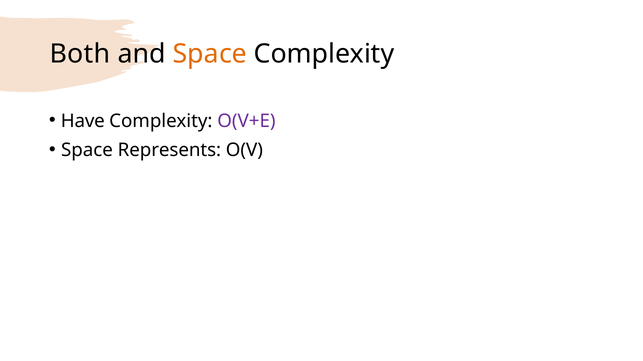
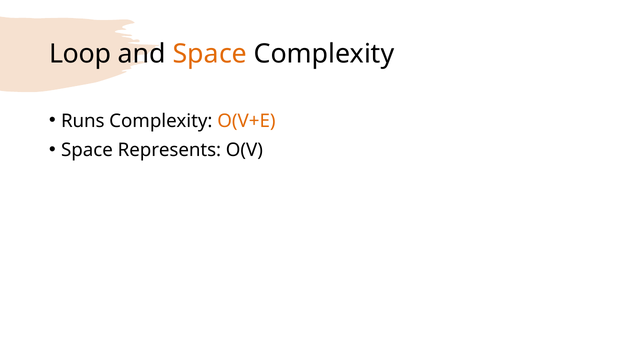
Both: Both -> Loop (80, 54)
Have: Have -> Runs (83, 121)
O(V+E colour: purple -> orange (246, 121)
